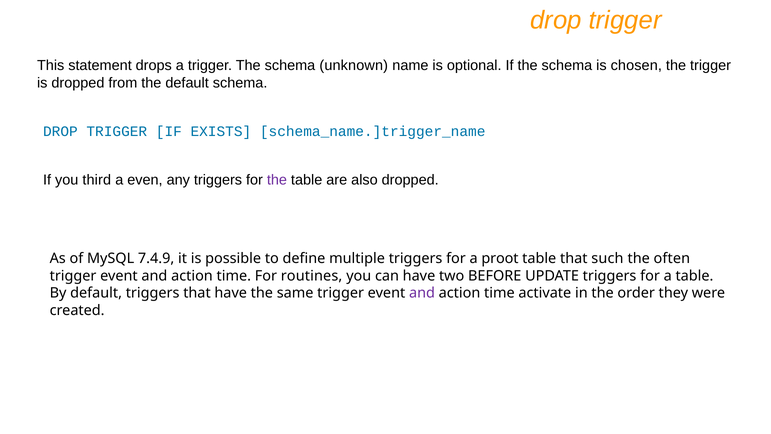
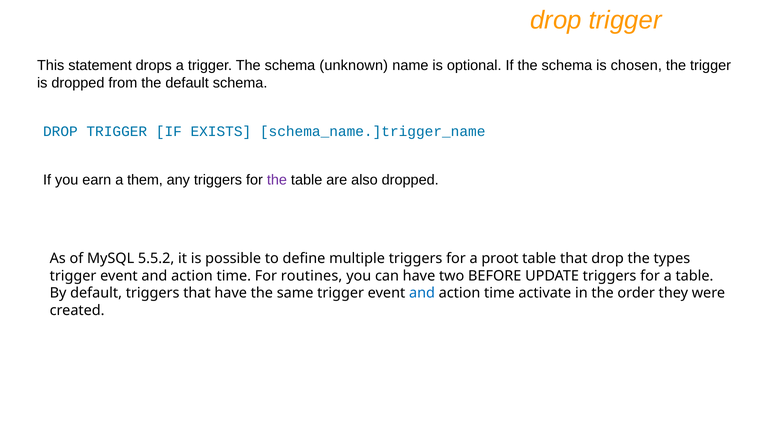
third: third -> earn (97, 180)
even: even -> them (145, 180)
7.4.9: 7.4.9 -> 5.5.2 (156, 258)
that such: such -> drop (608, 258)
often: often -> types (672, 258)
and colour: purple -> blue (422, 293)
